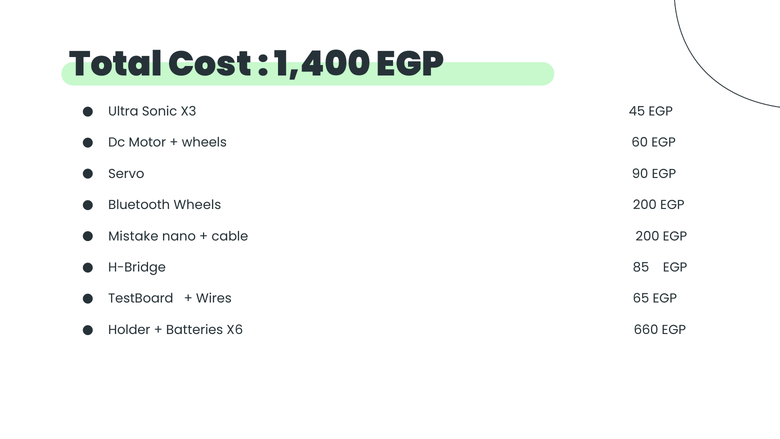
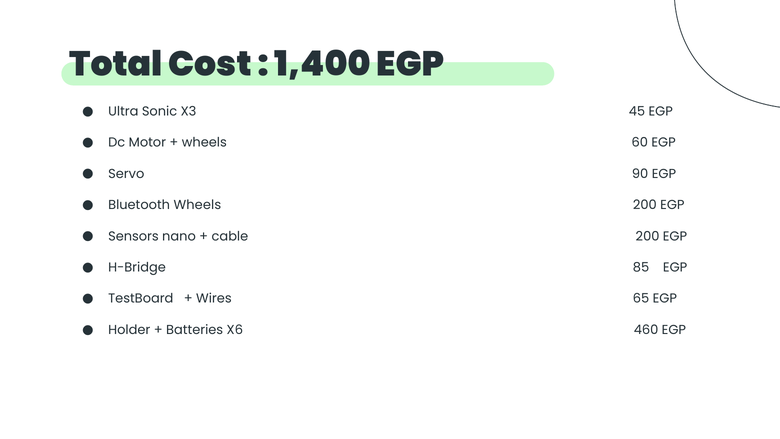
Mistake: Mistake -> Sensors (133, 236)
660: 660 -> 460 (646, 330)
